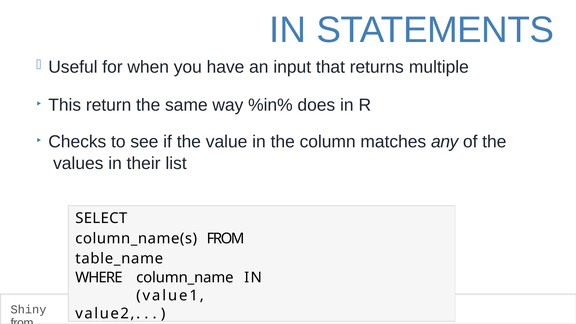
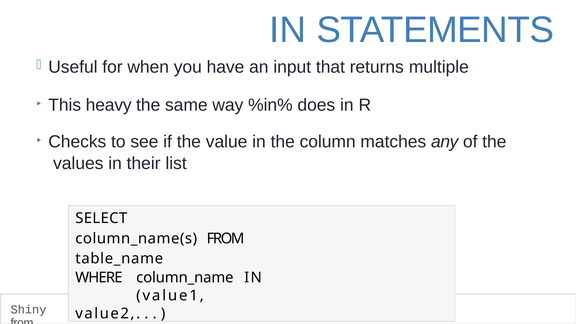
return: return -> heavy (109, 105)
